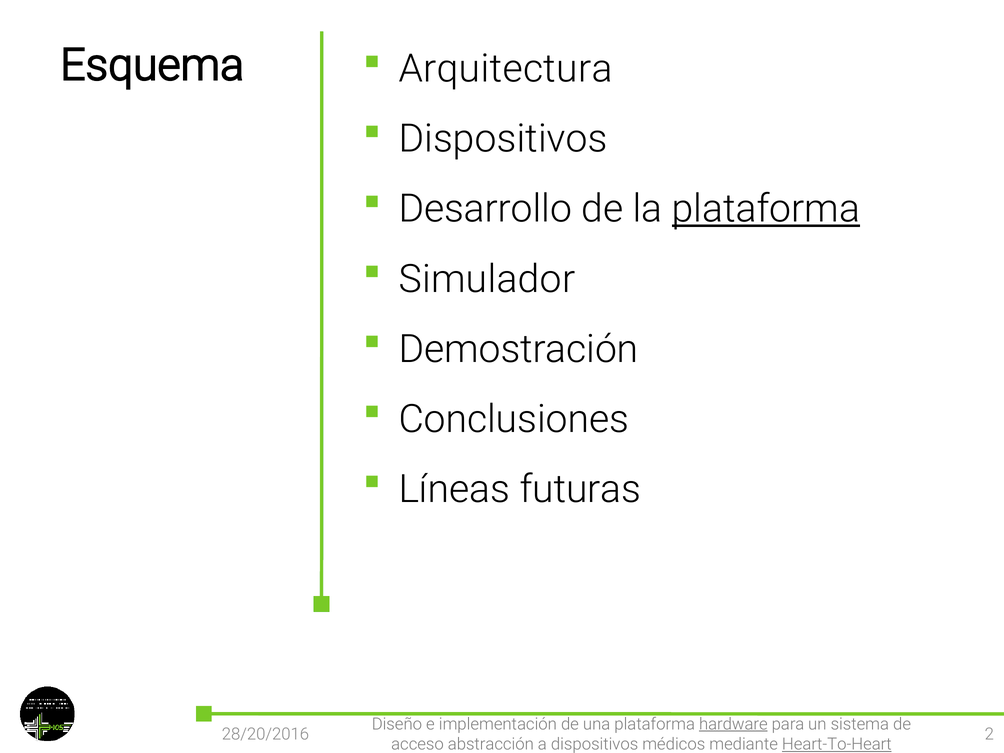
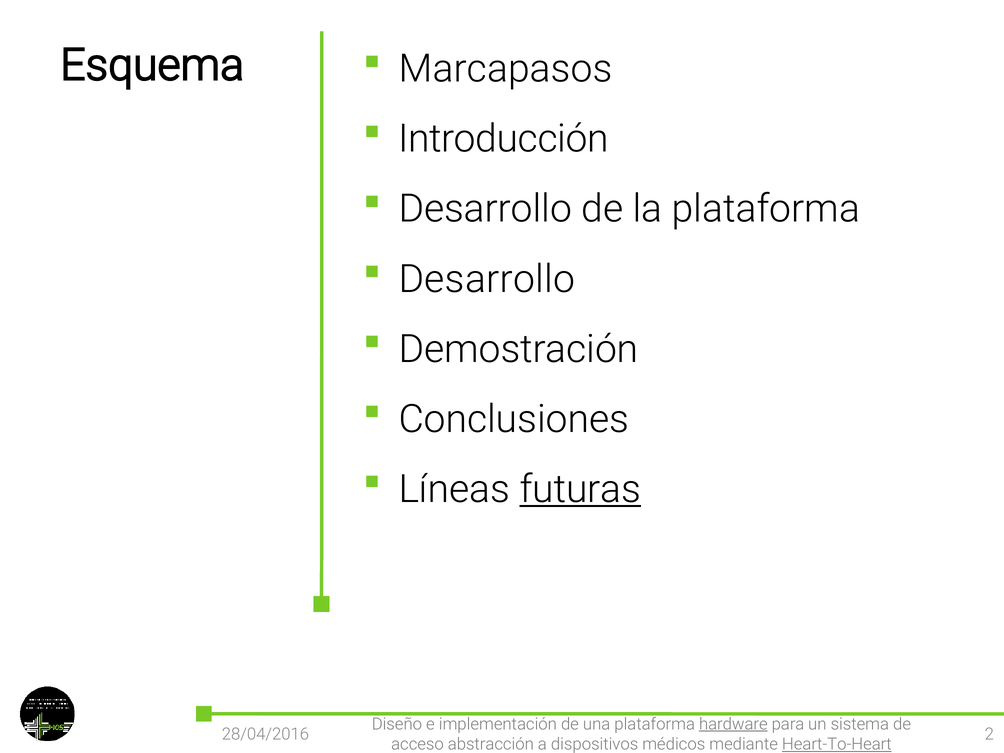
Arquitectura: Arquitectura -> Marcapasos (506, 69)
Dispositivos: Dispositivos -> Introducción (503, 139)
plataforma underline: present -> none (766, 209)
Simulador: Simulador -> Desarrollo (487, 279)
futuras underline: none -> present (580, 489)
28/20/2016: 28/20/2016 -> 28/04/2016 (265, 734)
